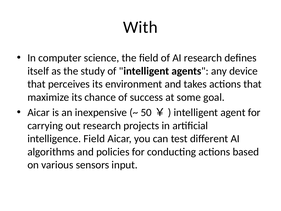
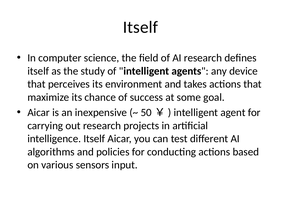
With: With -> Itself (140, 27)
intelligence Field: Field -> Itself (94, 139)
